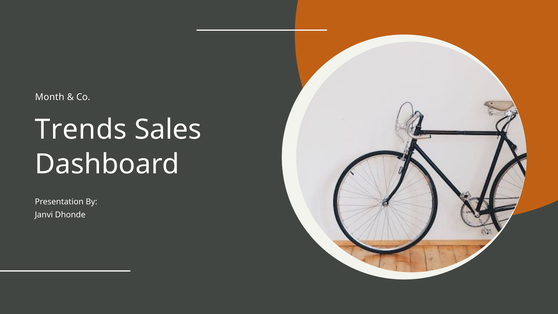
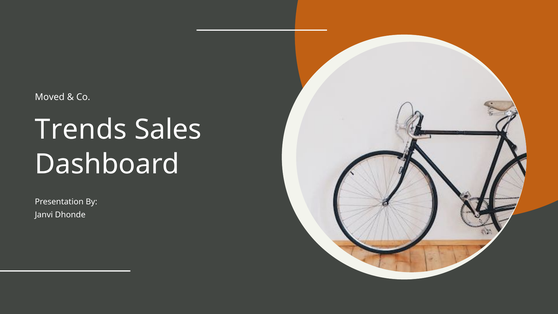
Month: Month -> Moved (50, 97)
